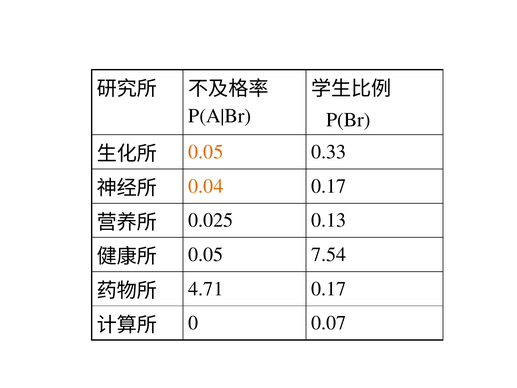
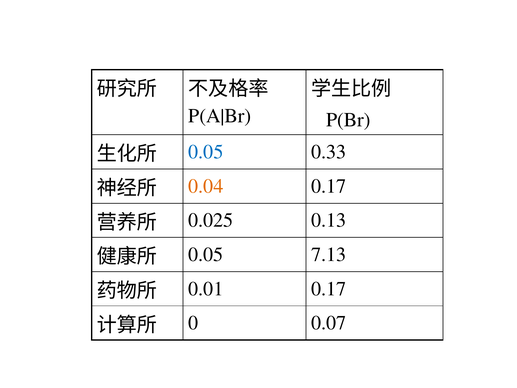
0.05 colour: orange -> blue (206, 152)
7.54: 7.54 -> 7.13 (329, 254)
4.71: 4.71 -> 0.01 (206, 289)
